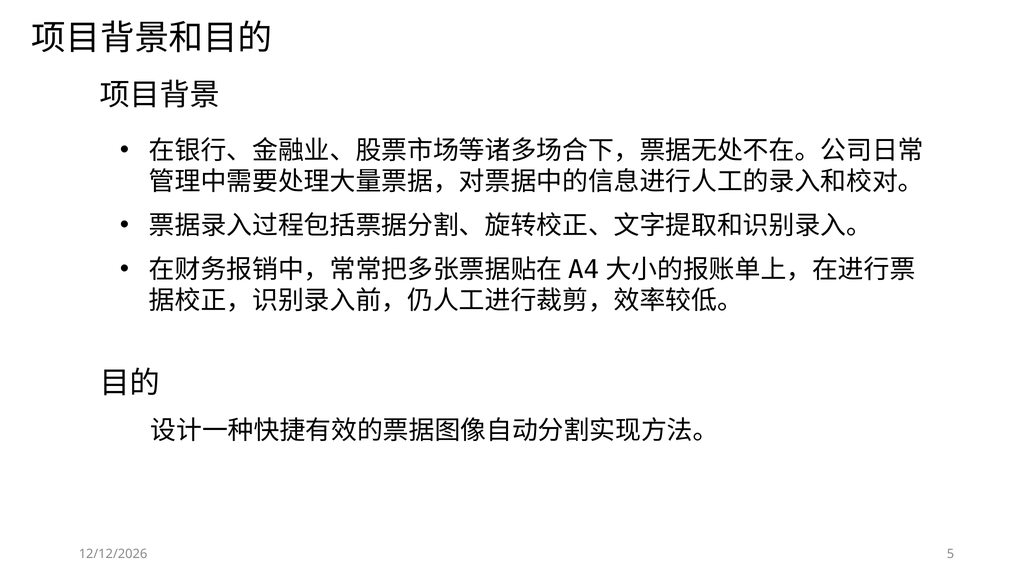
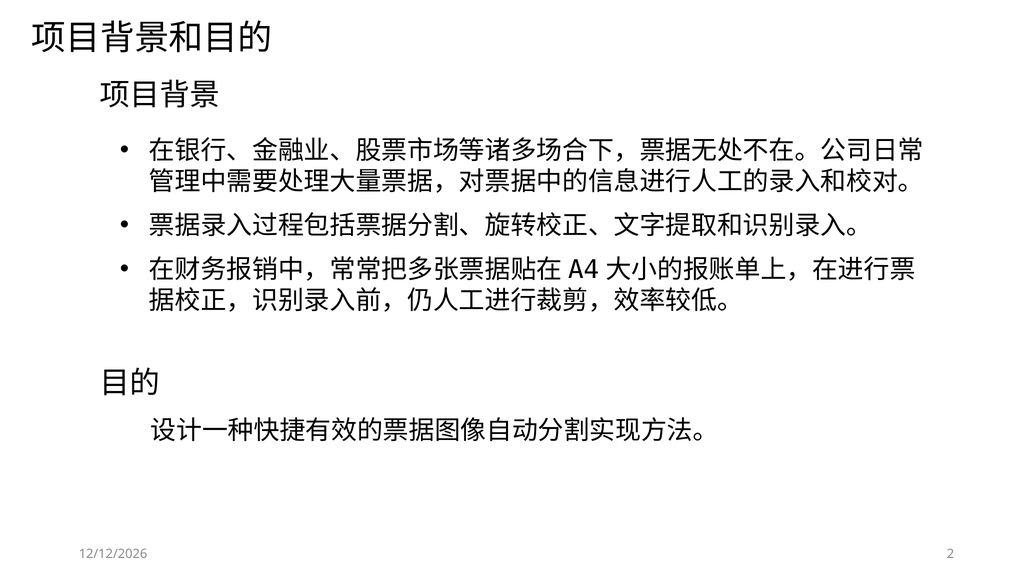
5: 5 -> 2 (951, 554)
